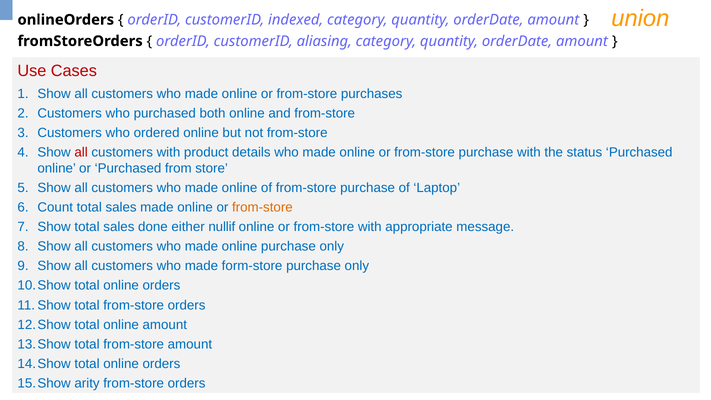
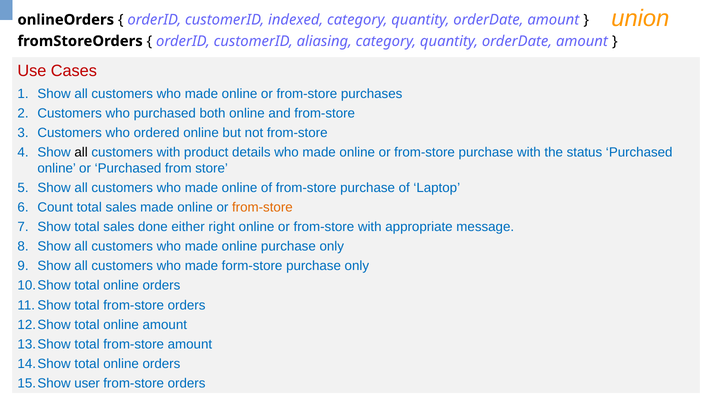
all colour: red -> black (81, 152)
nullif: nullif -> right (222, 227)
arity: arity -> user (87, 383)
